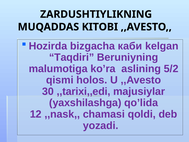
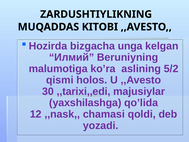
каби: каби -> unga (130, 46)
Taqdiri: Taqdiri -> Илмий (72, 57)
